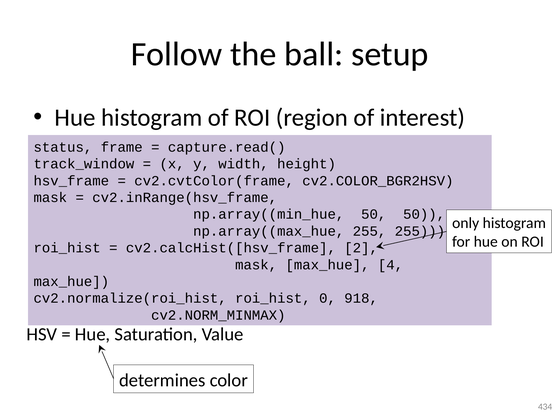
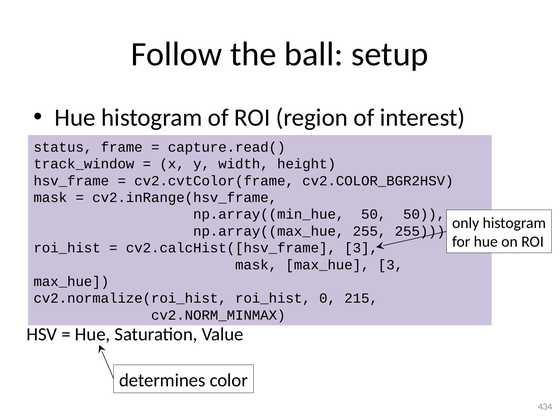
cv2.calcHist([hsv_frame 2: 2 -> 3 (361, 248)
max_hue 4: 4 -> 3 (391, 265)
918: 918 -> 215 (361, 298)
